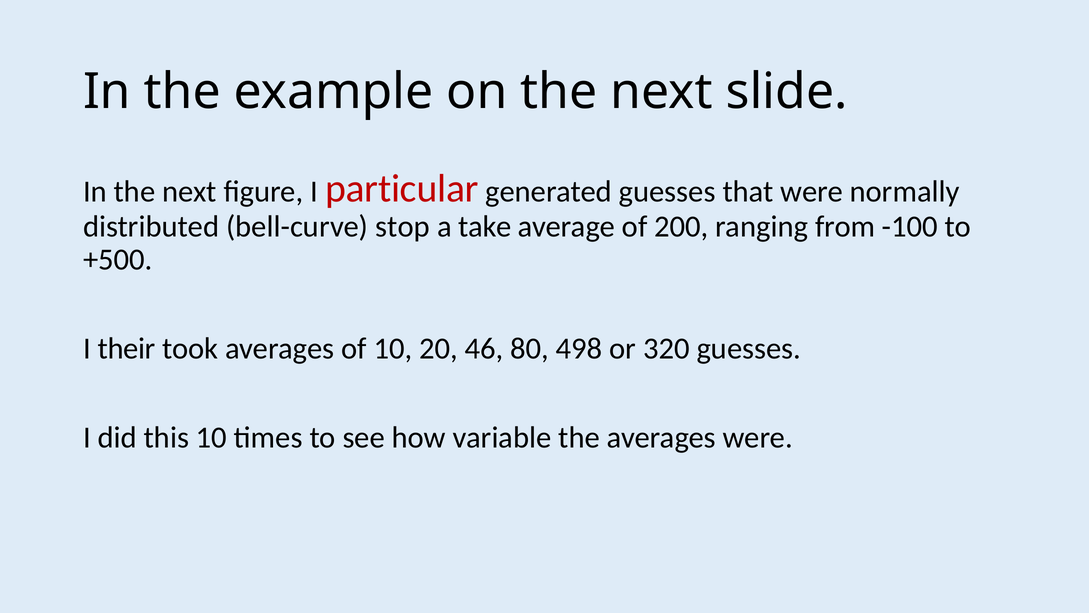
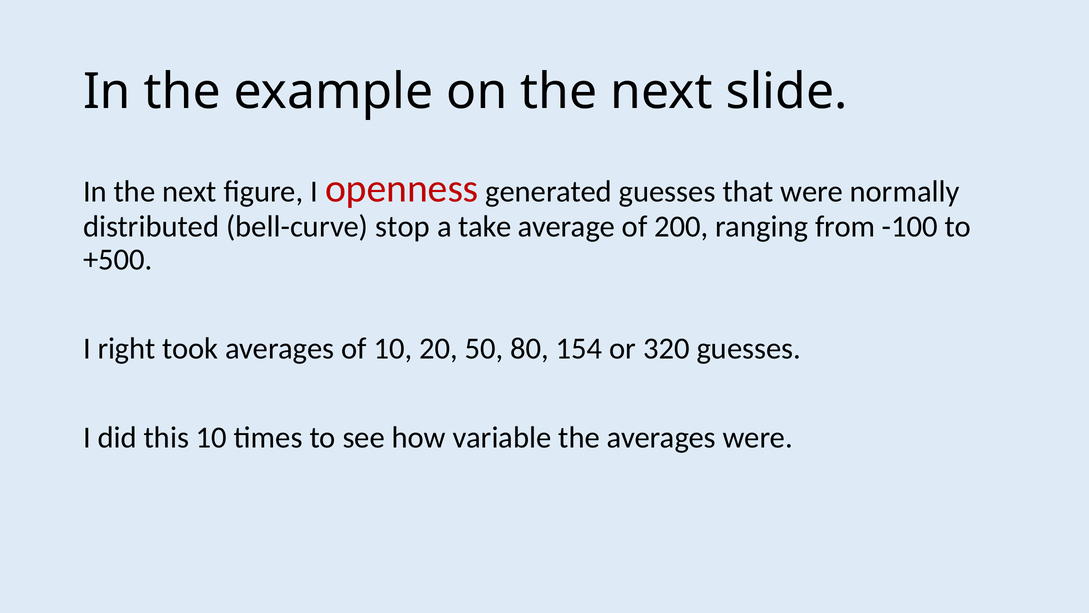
particular: particular -> openness (402, 188)
their: their -> right (127, 348)
46: 46 -> 50 (484, 348)
498: 498 -> 154 (579, 348)
